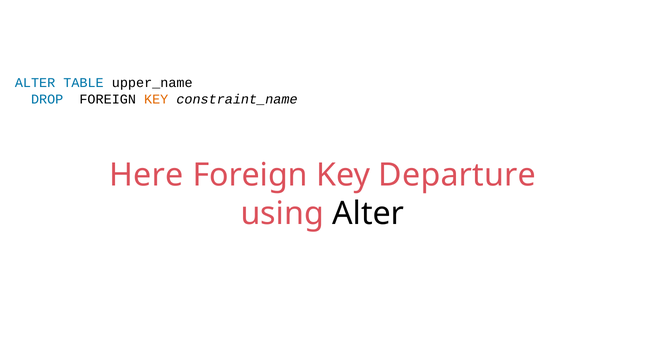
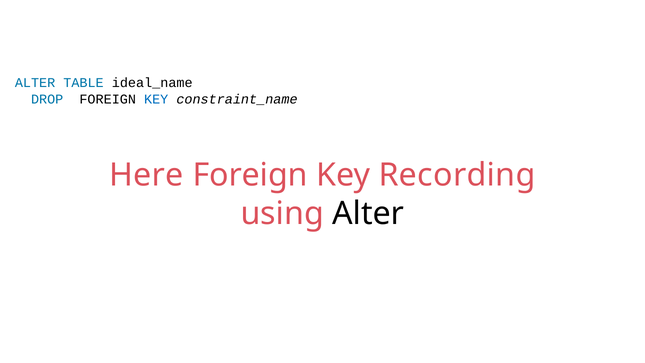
upper_name: upper_name -> ideal_name (152, 83)
KEY colour: orange -> blue (156, 99)
Departure: Departure -> Recording (457, 175)
